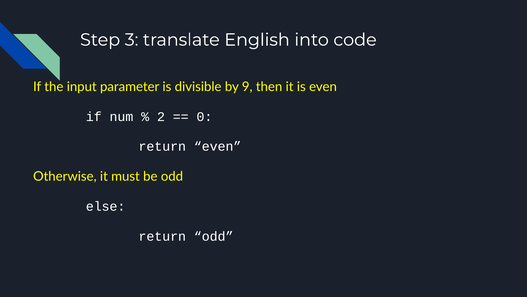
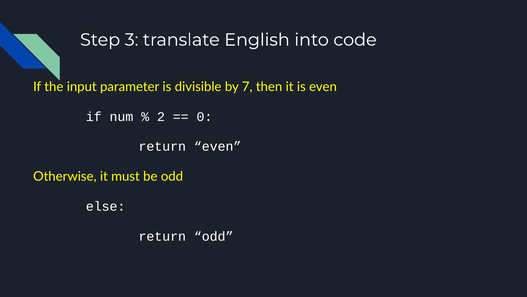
9: 9 -> 7 (247, 87)
